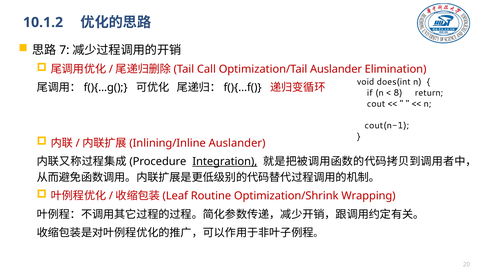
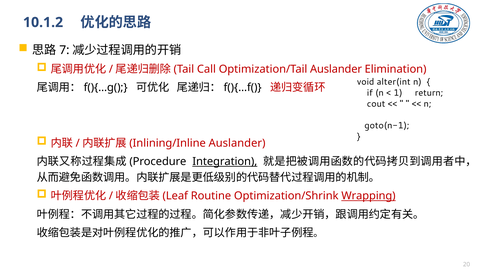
does(int: does(int -> alter(int (394, 82)
8: 8 -> 1 (398, 93)
cout(n-1: cout(n-1 -> goto(n-1 (387, 126)
Wrapping underline: none -> present (368, 196)
